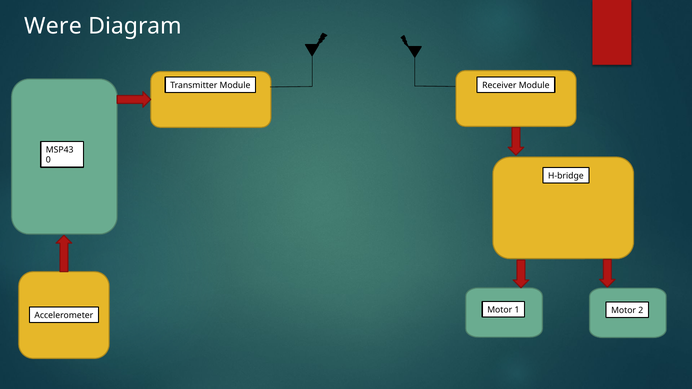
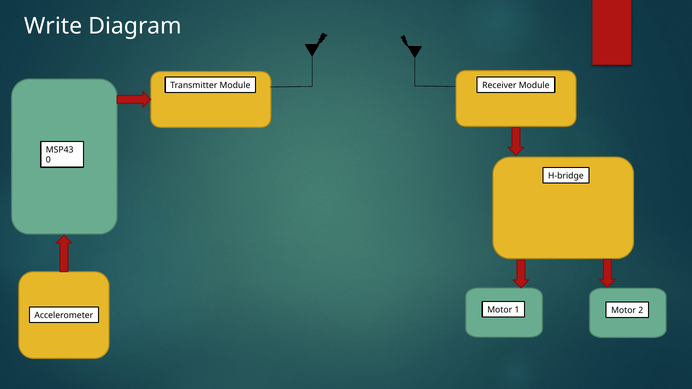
Were: Were -> Write (53, 26)
